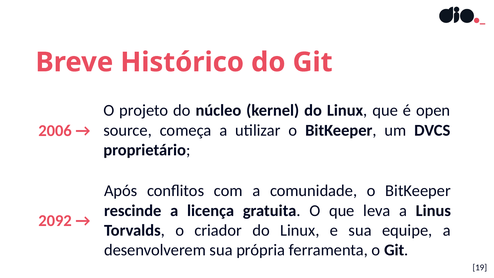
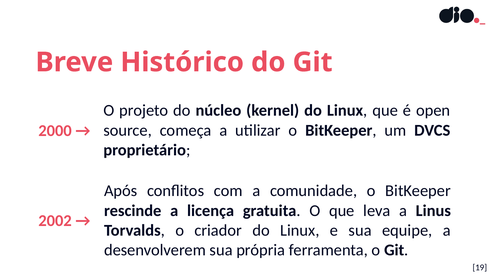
2006: 2006 -> 2000 (55, 131)
2092: 2092 -> 2002 (55, 221)
